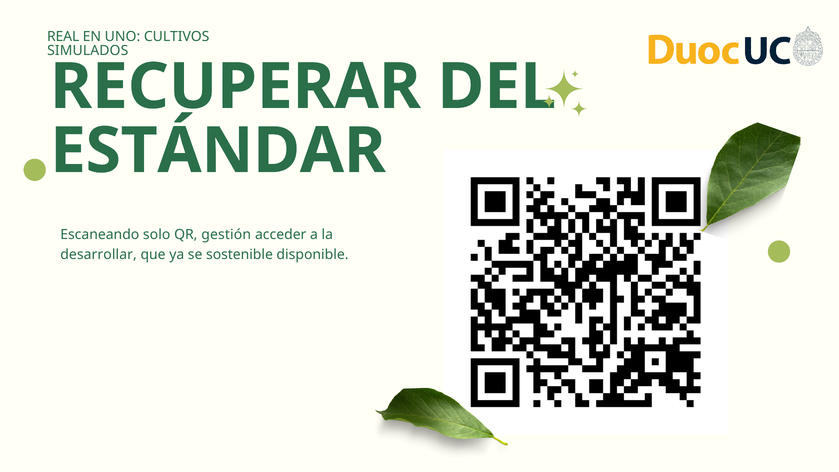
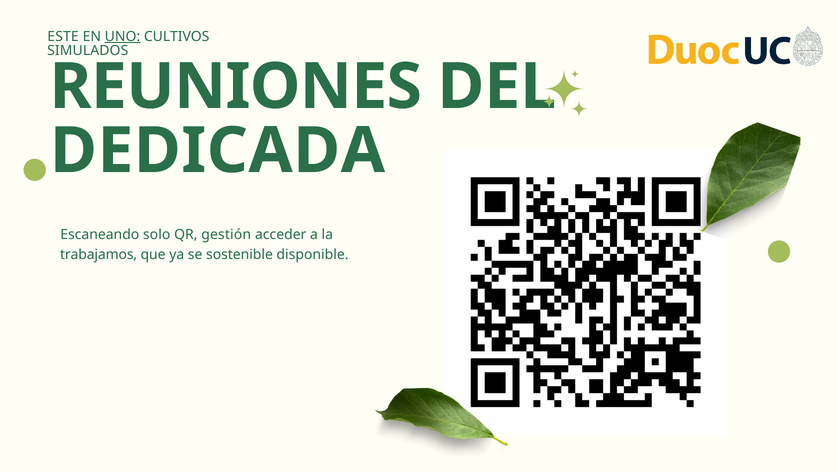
REAL: REAL -> ESTE (63, 37)
UNO underline: none -> present (122, 37)
RECUPERAR: RECUPERAR -> REUNIONES (236, 87)
ESTÁNDAR: ESTÁNDAR -> DEDICADA (218, 151)
desarrollar: desarrollar -> trabajamos (99, 254)
